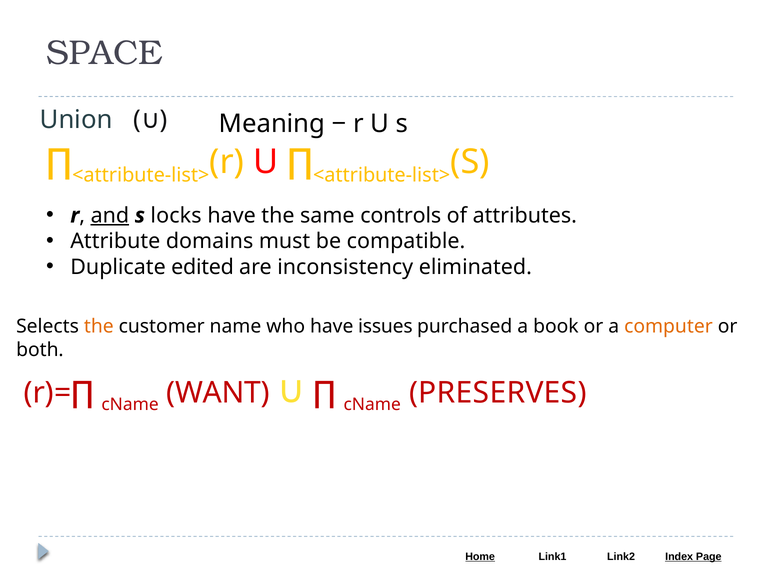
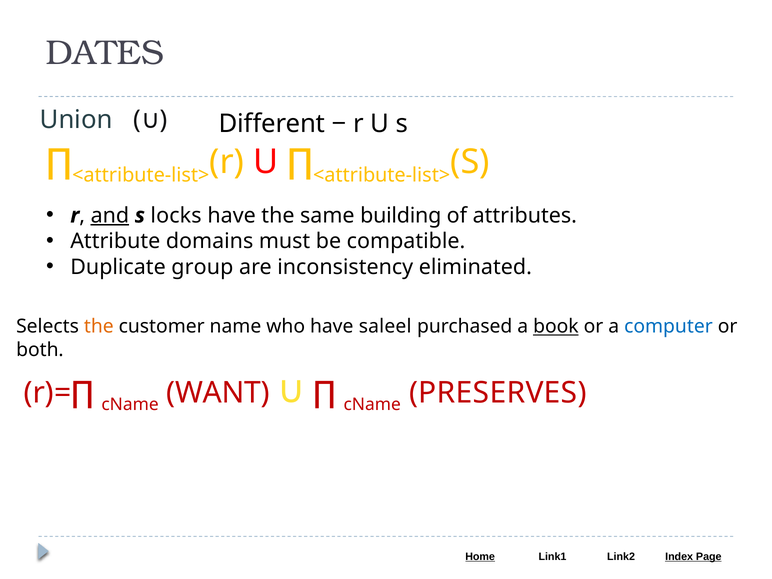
SPACE: SPACE -> DATES (105, 53)
Meaning: Meaning -> Different (272, 124)
controls: controls -> building (401, 215)
edited: edited -> group (202, 267)
issues: issues -> saleel (385, 327)
book underline: none -> present (556, 327)
computer colour: orange -> blue (668, 327)
